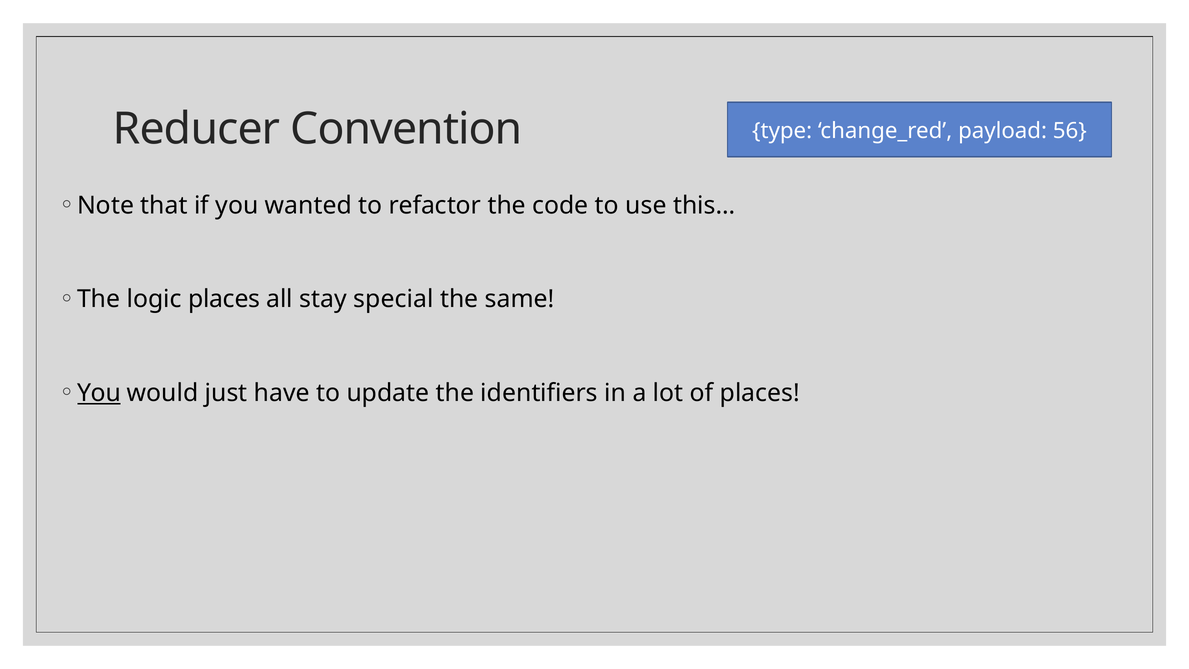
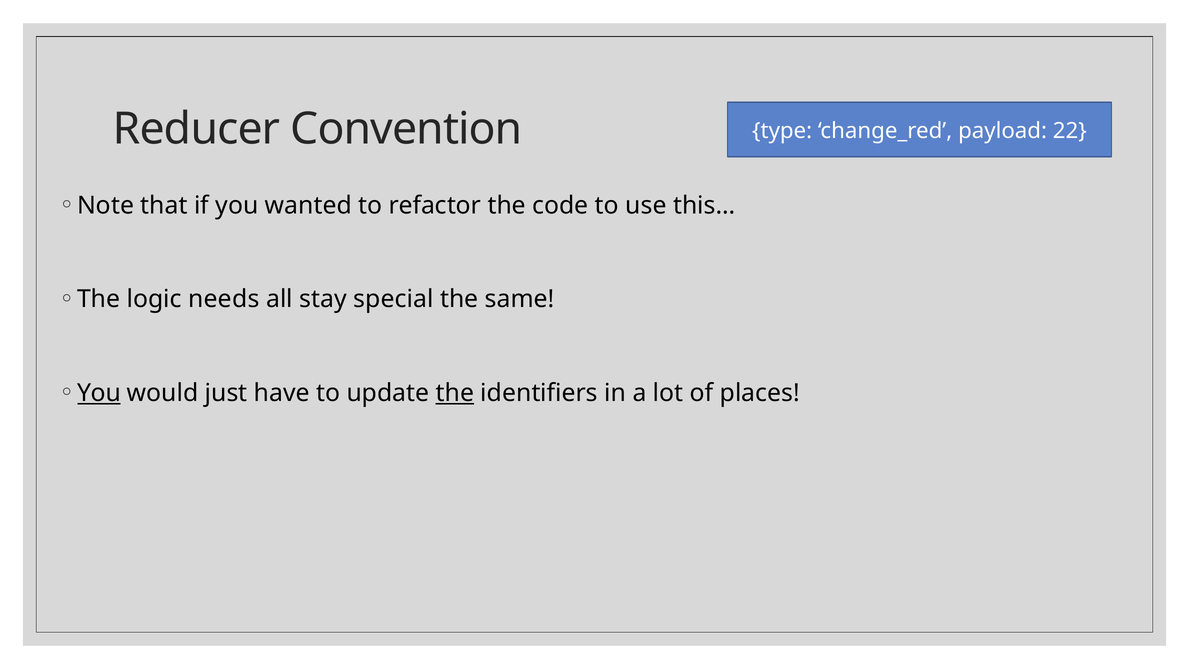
56: 56 -> 22 (1070, 131)
logic places: places -> needs (224, 299)
the underline: none -> present (455, 393)
